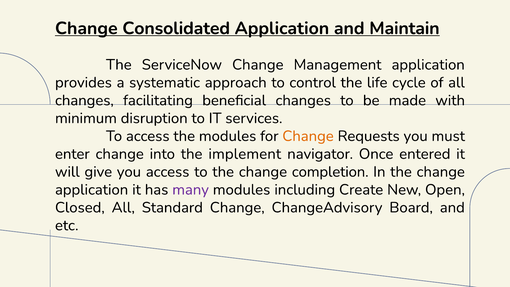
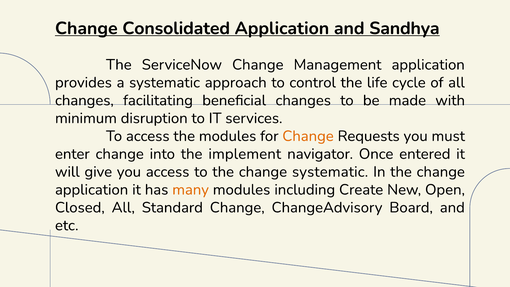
Maintain: Maintain -> Sandhya (404, 28)
change completion: completion -> systematic (330, 172)
many colour: purple -> orange (191, 190)
